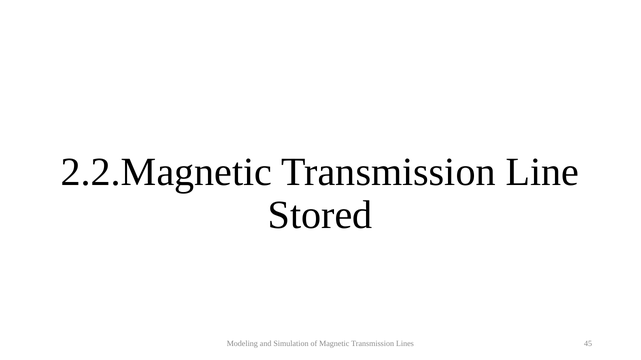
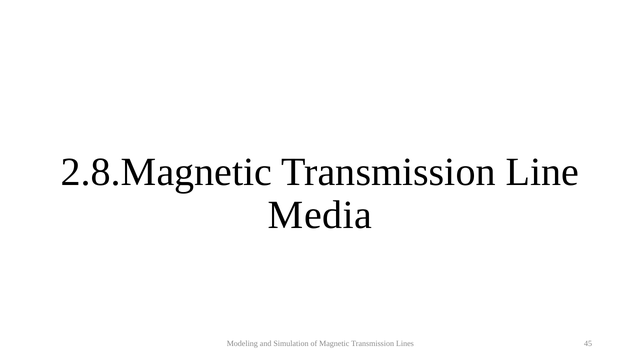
2.2.Magnetic: 2.2.Magnetic -> 2.8.Magnetic (166, 172)
Stored: Stored -> Media (320, 216)
